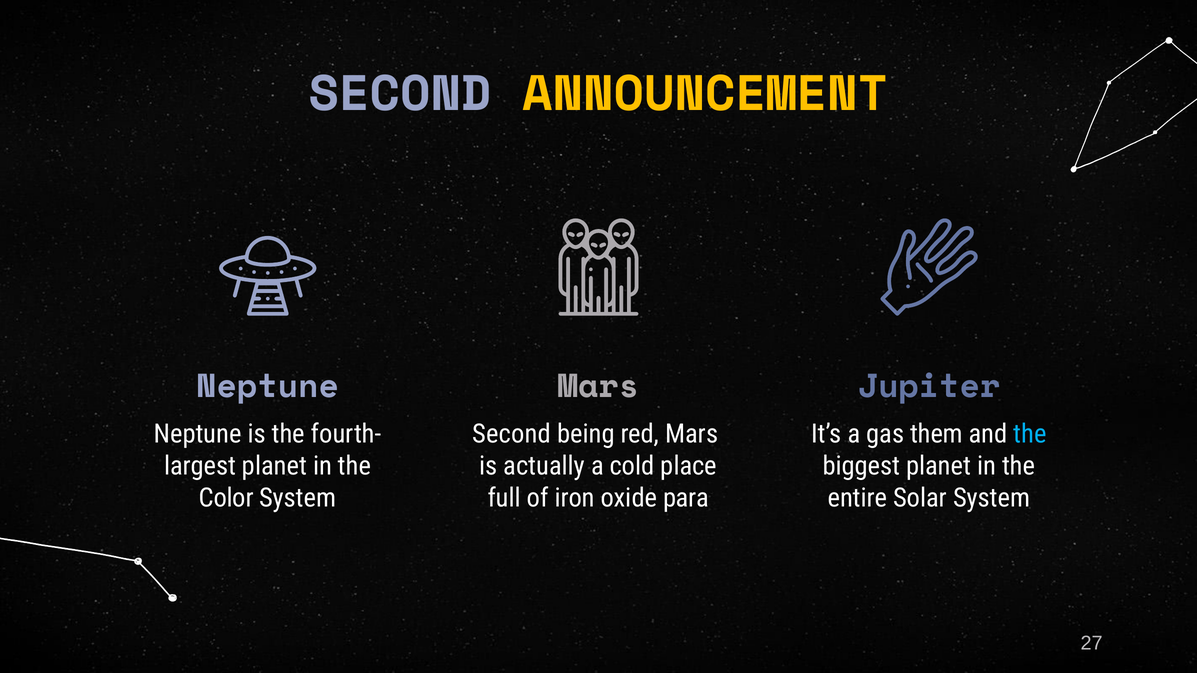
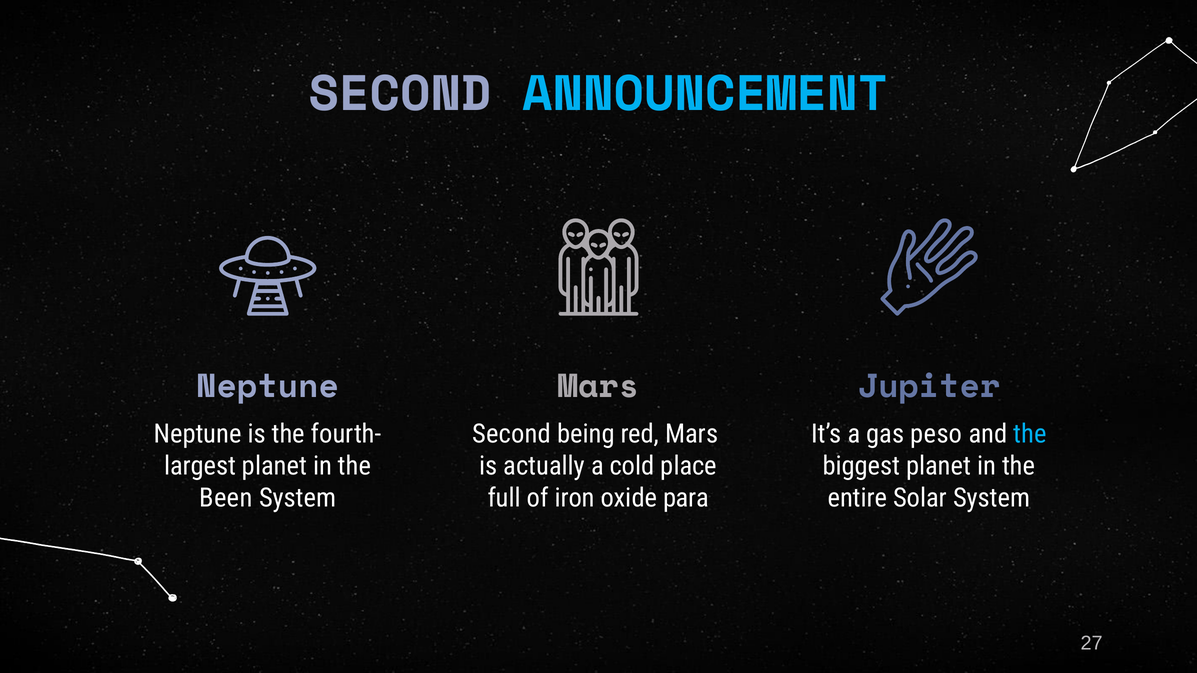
ANNOUNCEMENT colour: yellow -> light blue (705, 94)
them: them -> peso (936, 434)
Color: Color -> Been (226, 498)
